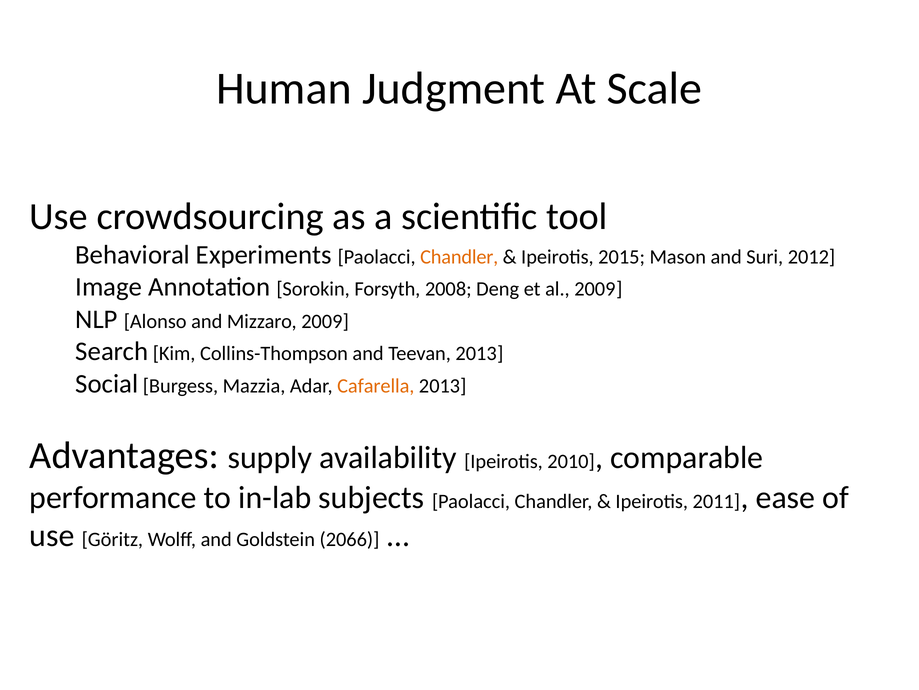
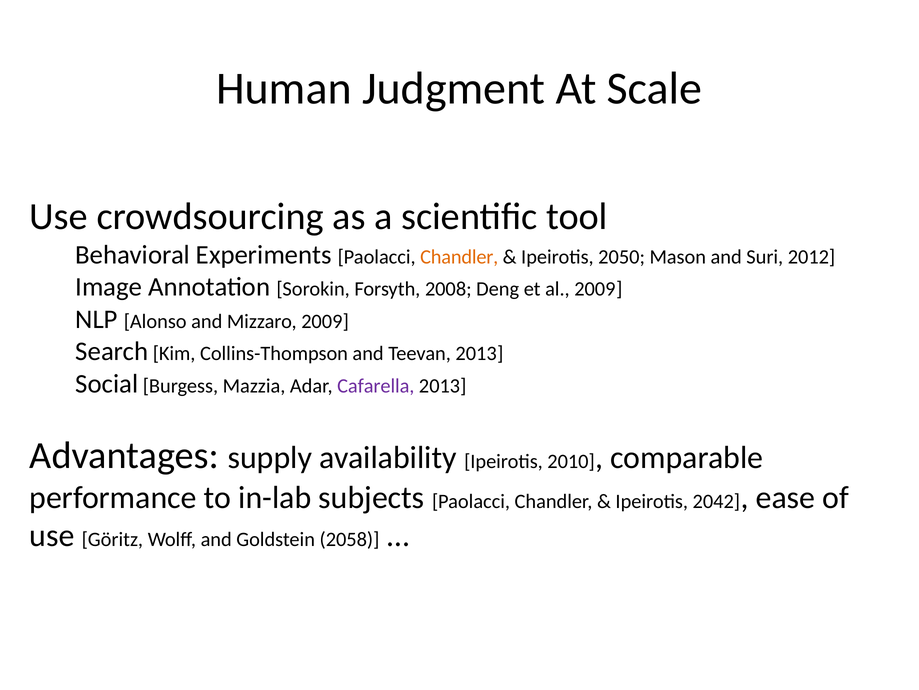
2015: 2015 -> 2050 (622, 257)
Cafarella colour: orange -> purple (376, 385)
2011: 2011 -> 2042 (716, 501)
2066: 2066 -> 2058 (349, 539)
